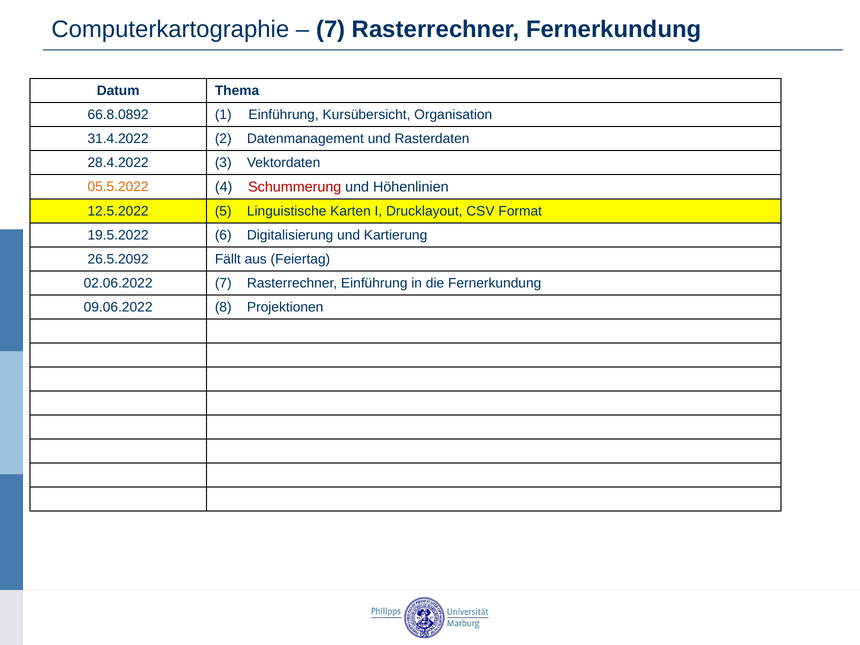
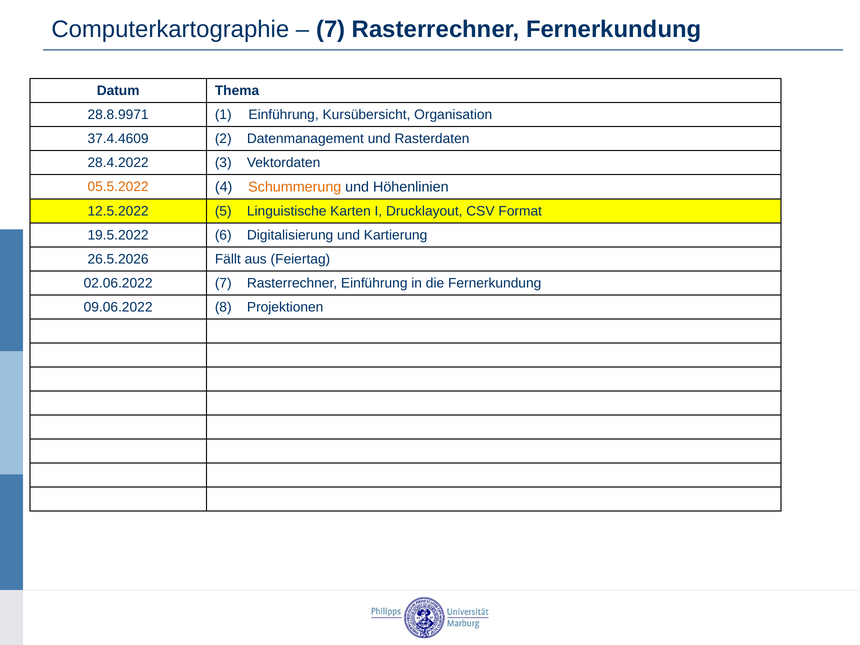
66.8.0892: 66.8.0892 -> 28.8.9971 (118, 115)
31.4.2022: 31.4.2022 -> 37.4.4609 (118, 139)
Schummerung colour: red -> orange (295, 187)
26.5.2092: 26.5.2092 -> 26.5.2026 (118, 259)
